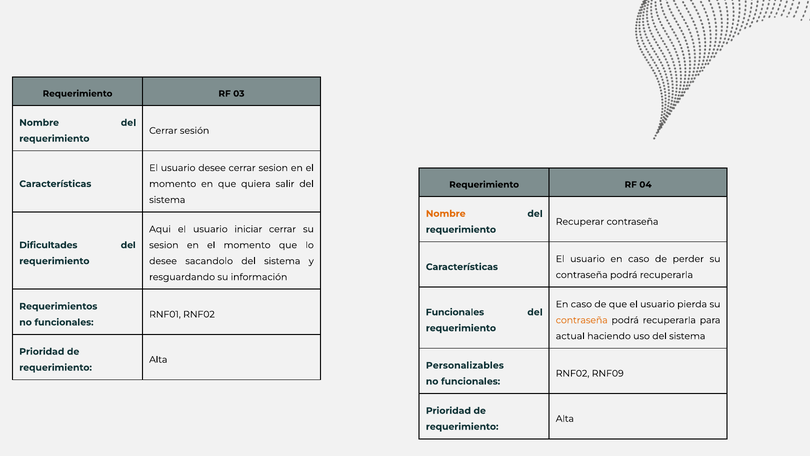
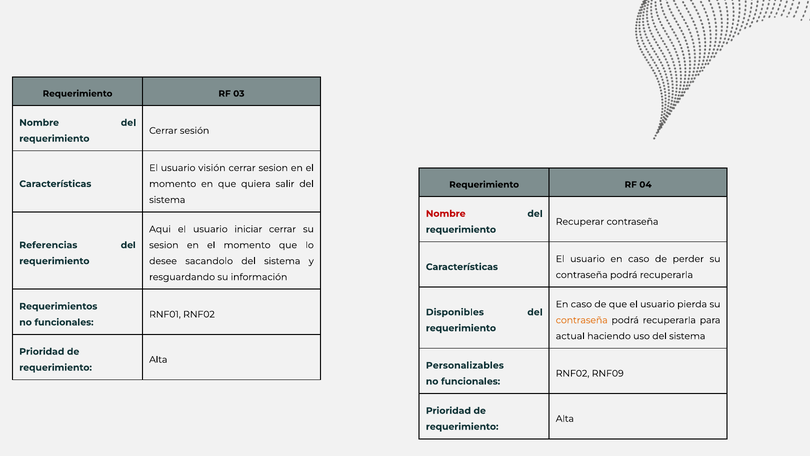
usuario desee: desee -> visión (212, 168)
Nombre colour: orange -> red (446, 214)
Dificultades: Dificultades -> Referencias (48, 245)
Funcionales: Funcionales -> Disponibles (455, 312)
